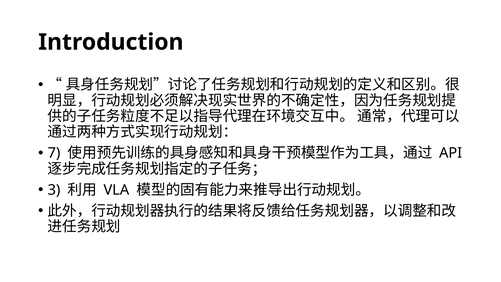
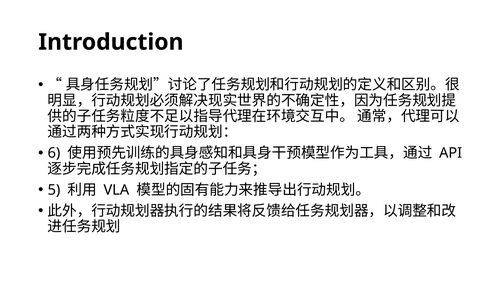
7: 7 -> 6 (54, 153)
3: 3 -> 5 (54, 190)
